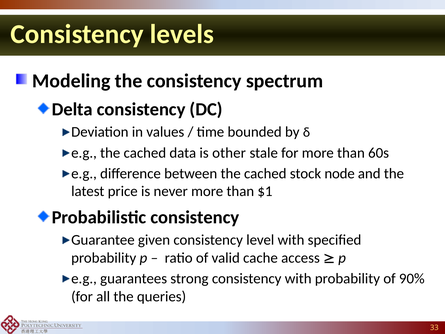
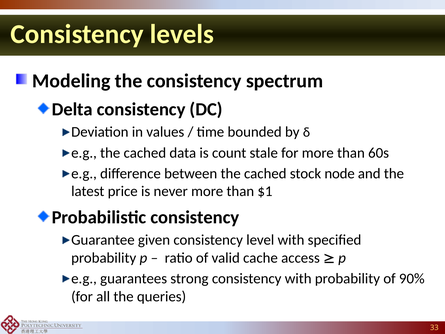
other: other -> count (229, 153)
